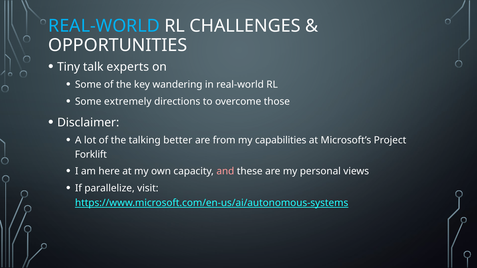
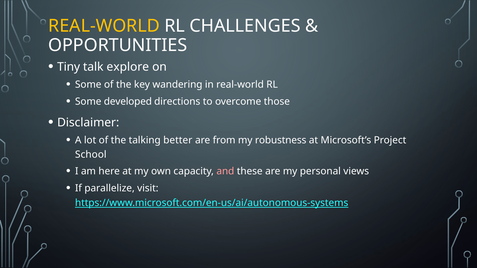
REAL-WORLD colour: light blue -> yellow (104, 26)
experts: experts -> explore (128, 67)
extremely: extremely -> developed (128, 102)
capabilities: capabilities -> robustness (281, 140)
Forklift: Forklift -> School (91, 155)
